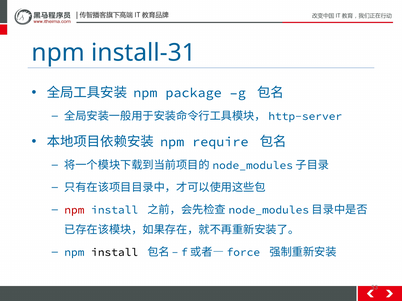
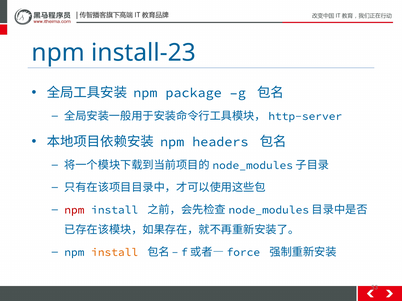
install-31: install-31 -> install-23 (144, 53)
require: require -> headers (220, 142)
install colour: black -> orange (115, 253)
